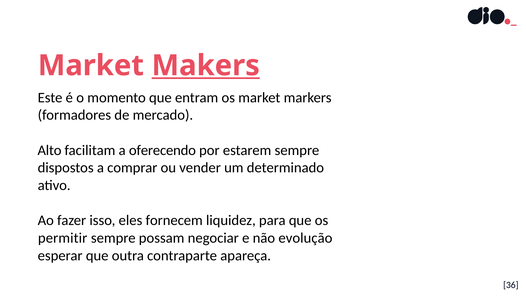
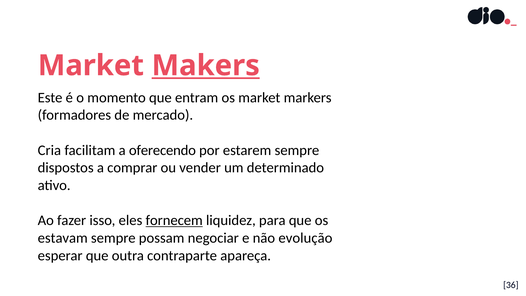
Alto: Alto -> Cria (49, 150)
fornecem underline: none -> present (174, 220)
permitir: permitir -> estavam (63, 238)
